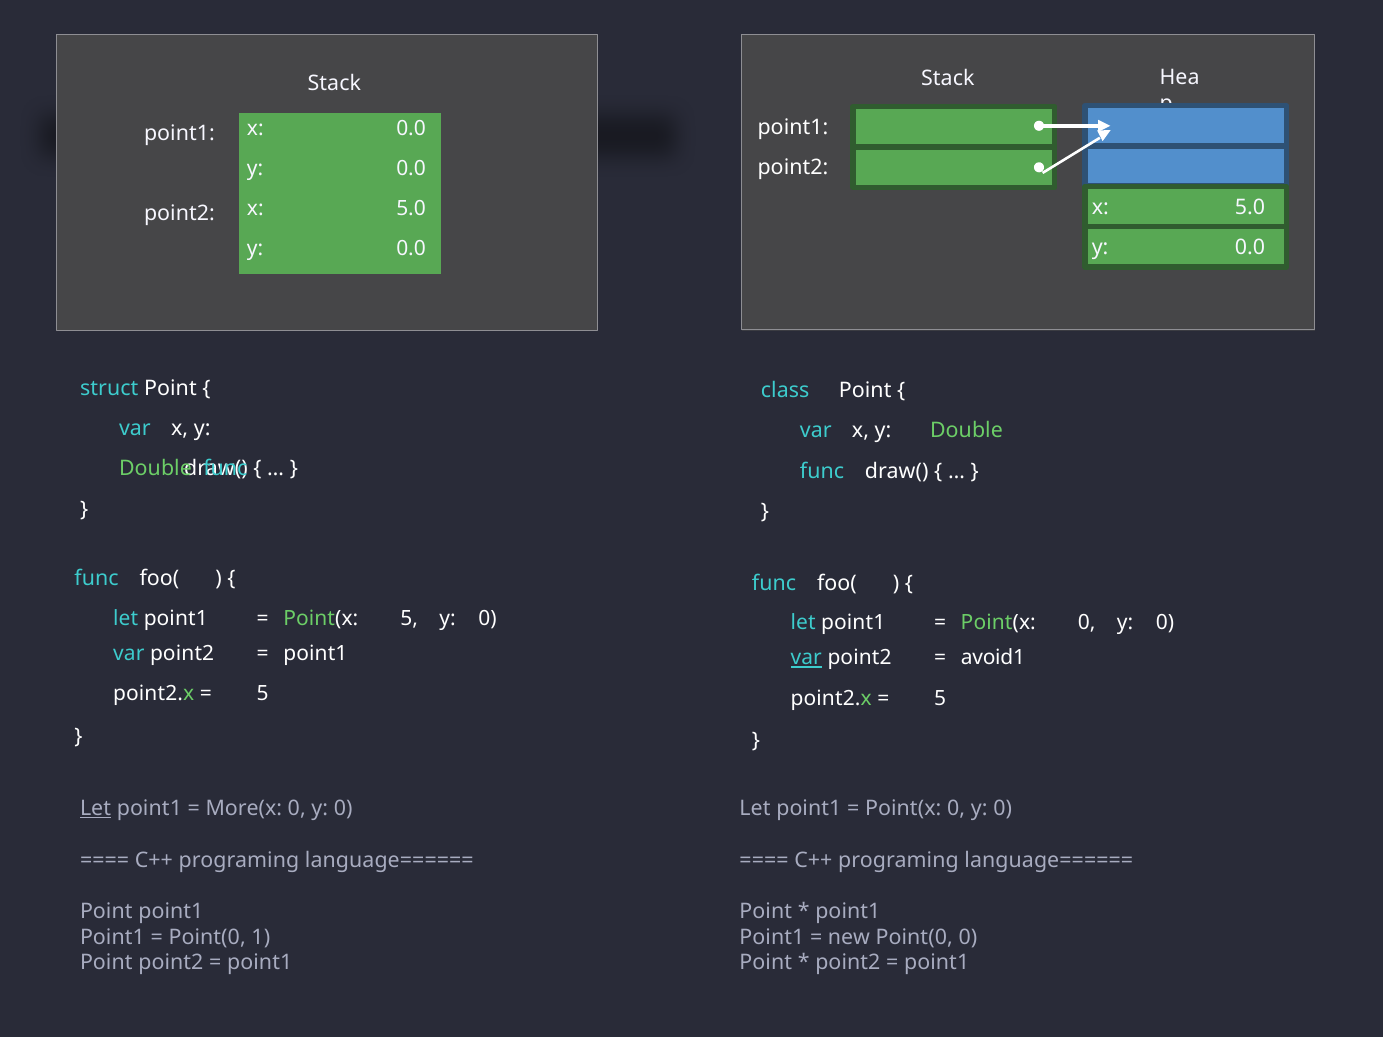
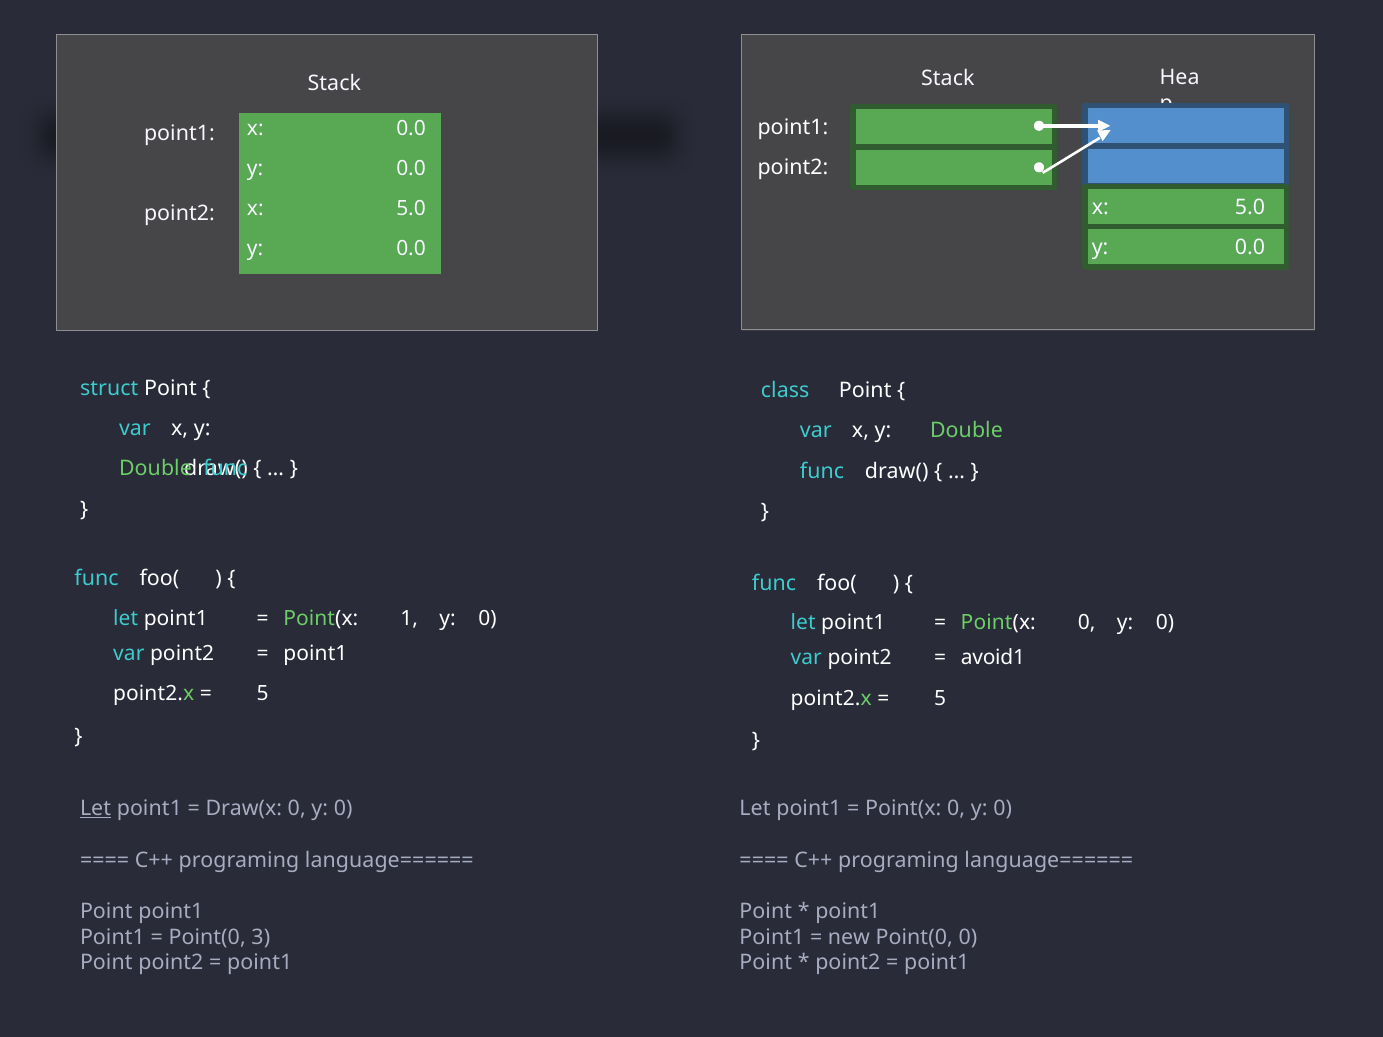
Point(x 5: 5 -> 1 (409, 618)
var underline: present -> none (806, 658)
More(x: More(x -> Draw(x (244, 809)
1: 1 -> 3 (261, 937)
